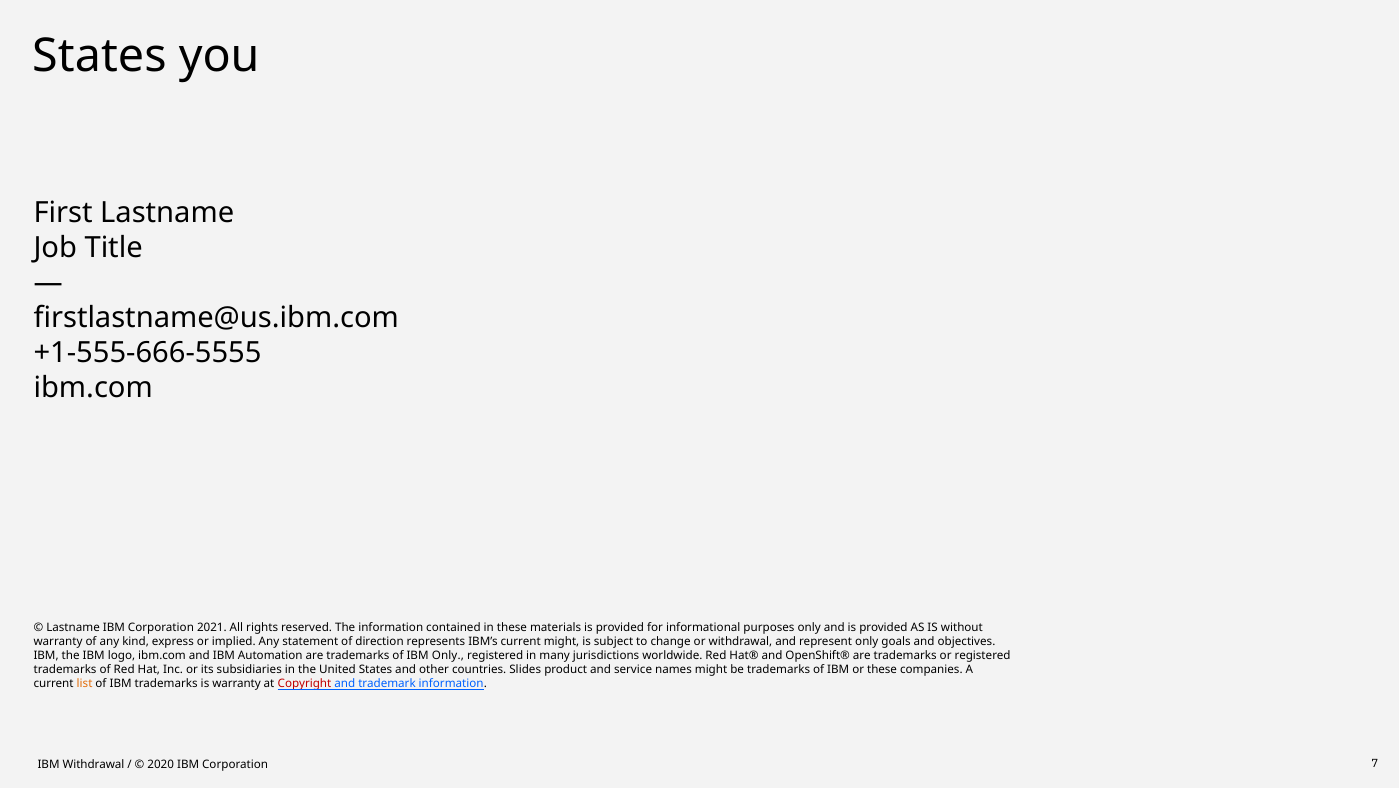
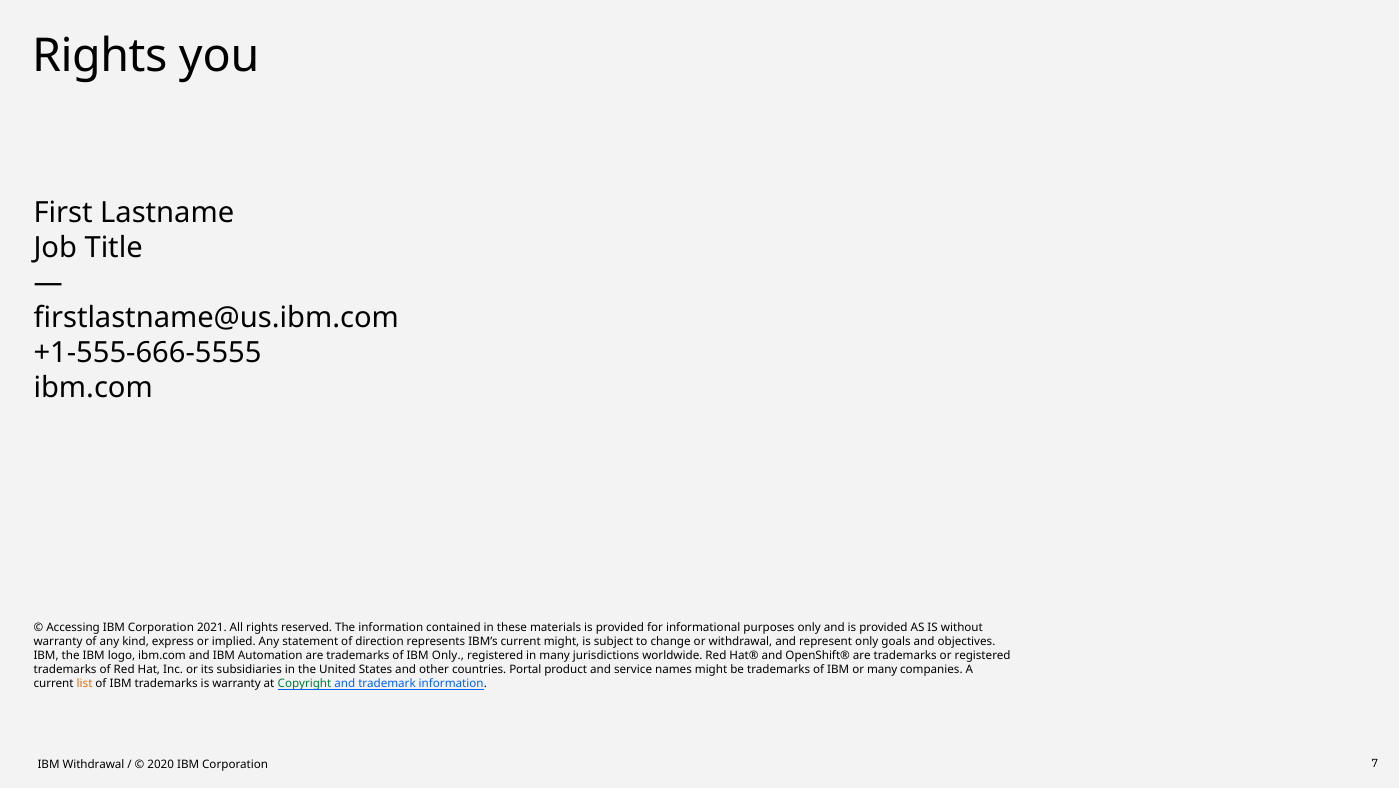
States: States -> Rights (100, 56)
Lastname: Lastname -> Accessing (73, 628)
Slides: Slides -> Portal (525, 670)
or these: these -> many (882, 670)
Copyright colour: red -> green (305, 684)
